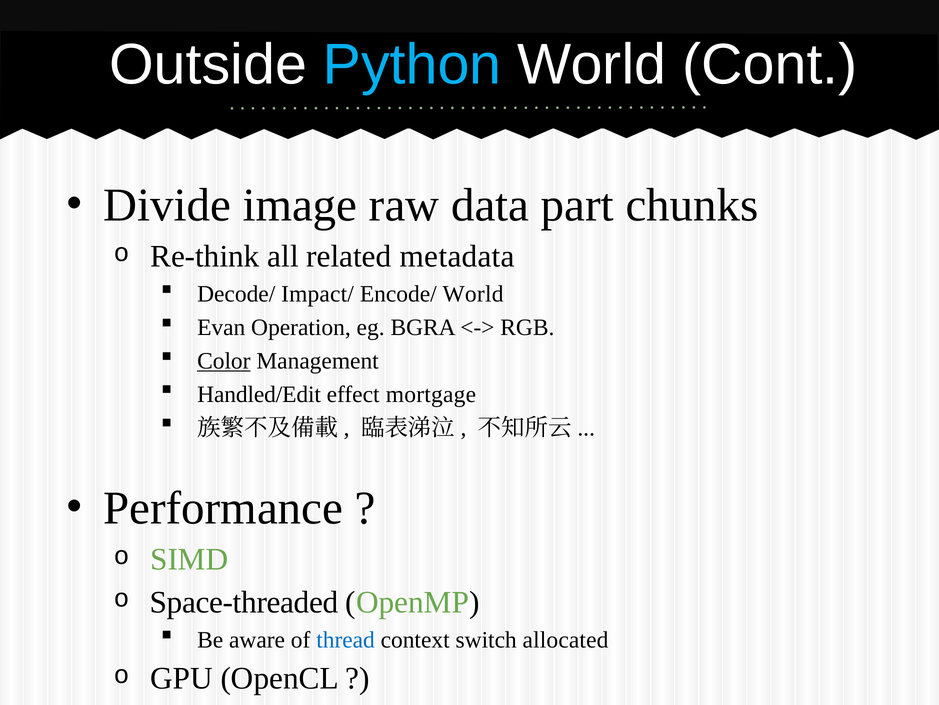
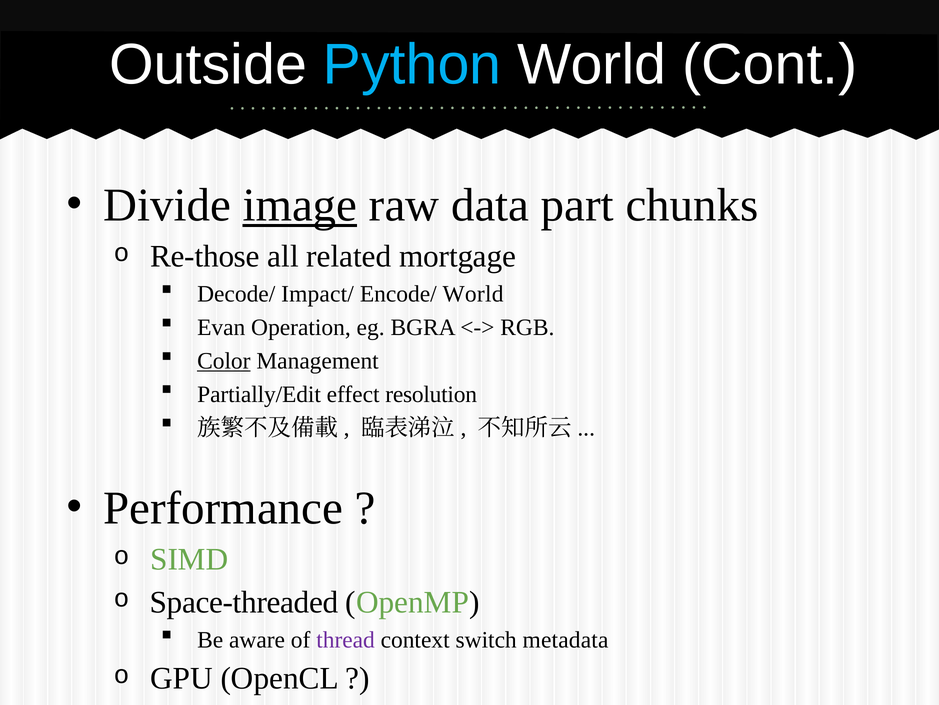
image underline: none -> present (300, 205)
Re-think: Re-think -> Re-those (205, 256)
metadata: metadata -> mortgage (458, 256)
Handled/Edit: Handled/Edit -> Partially/Edit (259, 394)
mortgage: mortgage -> resolution (431, 394)
thread colour: blue -> purple (346, 639)
allocated: allocated -> metadata (566, 639)
